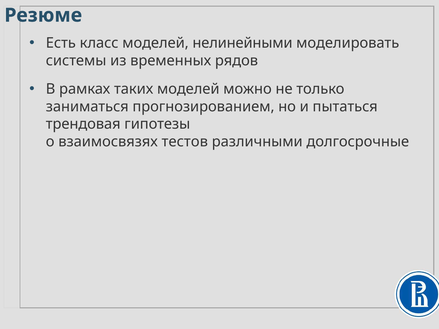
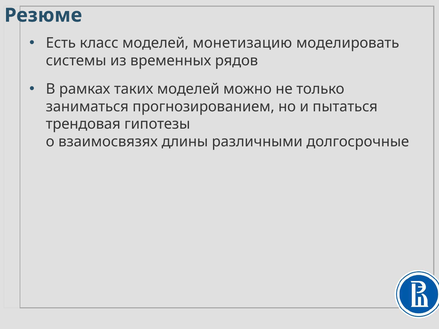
нелинейными: нелинейными -> монетизацию (242, 43)
тестов: тестов -> длины (185, 142)
